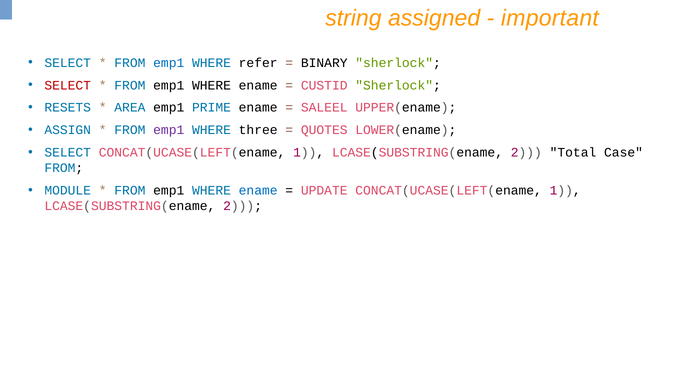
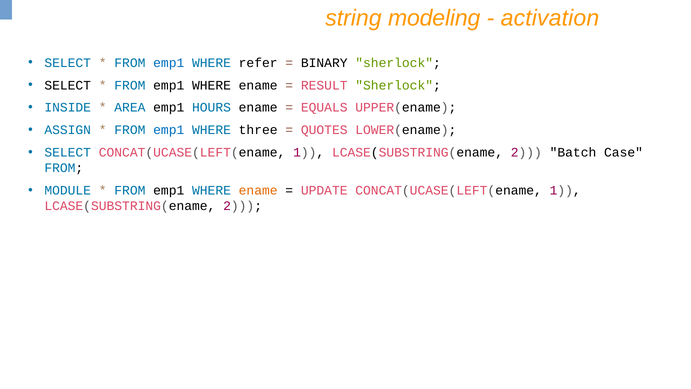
assigned: assigned -> modeling (434, 18)
important: important -> activation (550, 18)
SELECT colour: red -> black (68, 85)
CUSTID: CUSTID -> RESULT (324, 85)
RESETS: RESETS -> INSIDE (68, 108)
PRIME: PRIME -> HOURS (212, 108)
SALEEL: SALEEL -> EQUALS (324, 108)
emp1 colour: purple -> blue (169, 130)
Total: Total -> Batch (573, 152)
ename colour: blue -> orange (258, 190)
